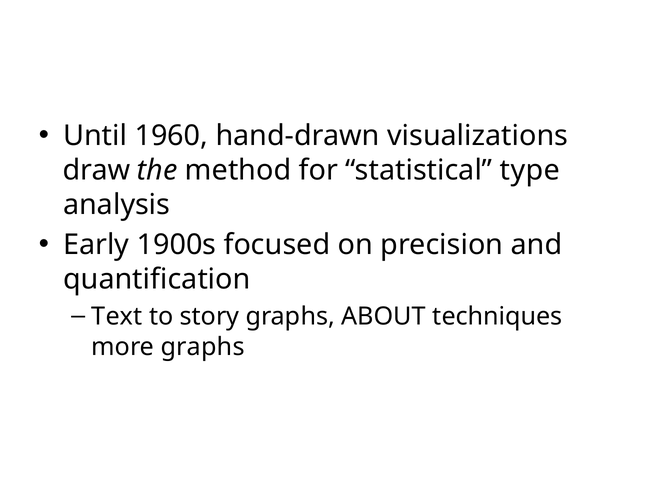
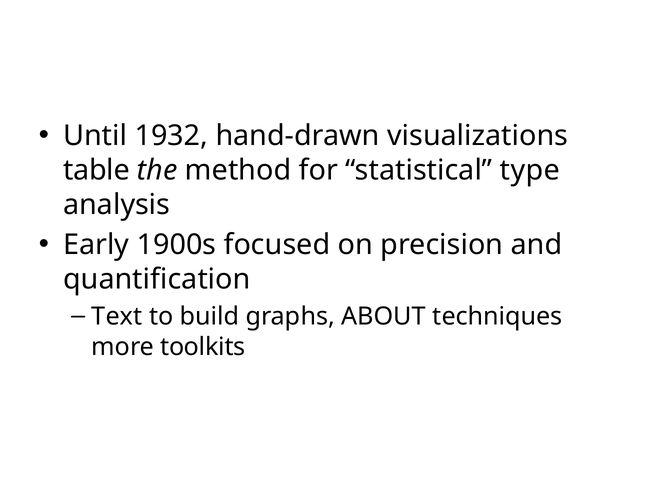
1960: 1960 -> 1932 (171, 136)
draw: draw -> table (96, 170)
story: story -> build (210, 317)
more graphs: graphs -> toolkits (203, 347)
